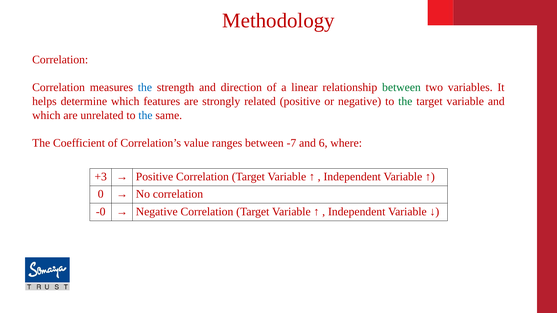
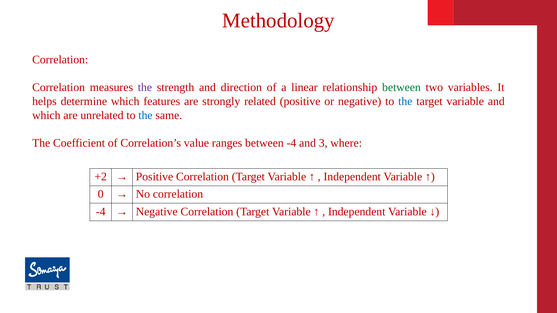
the colour: blue -> purple (145, 87)
the colour: green -> blue (405, 101)
between -7: -7 -> -4 (291, 143)
6: 6 -> 3 (323, 143)
+3: +3 -> +2 (101, 177)
-0: -0 -> -4 (101, 212)
